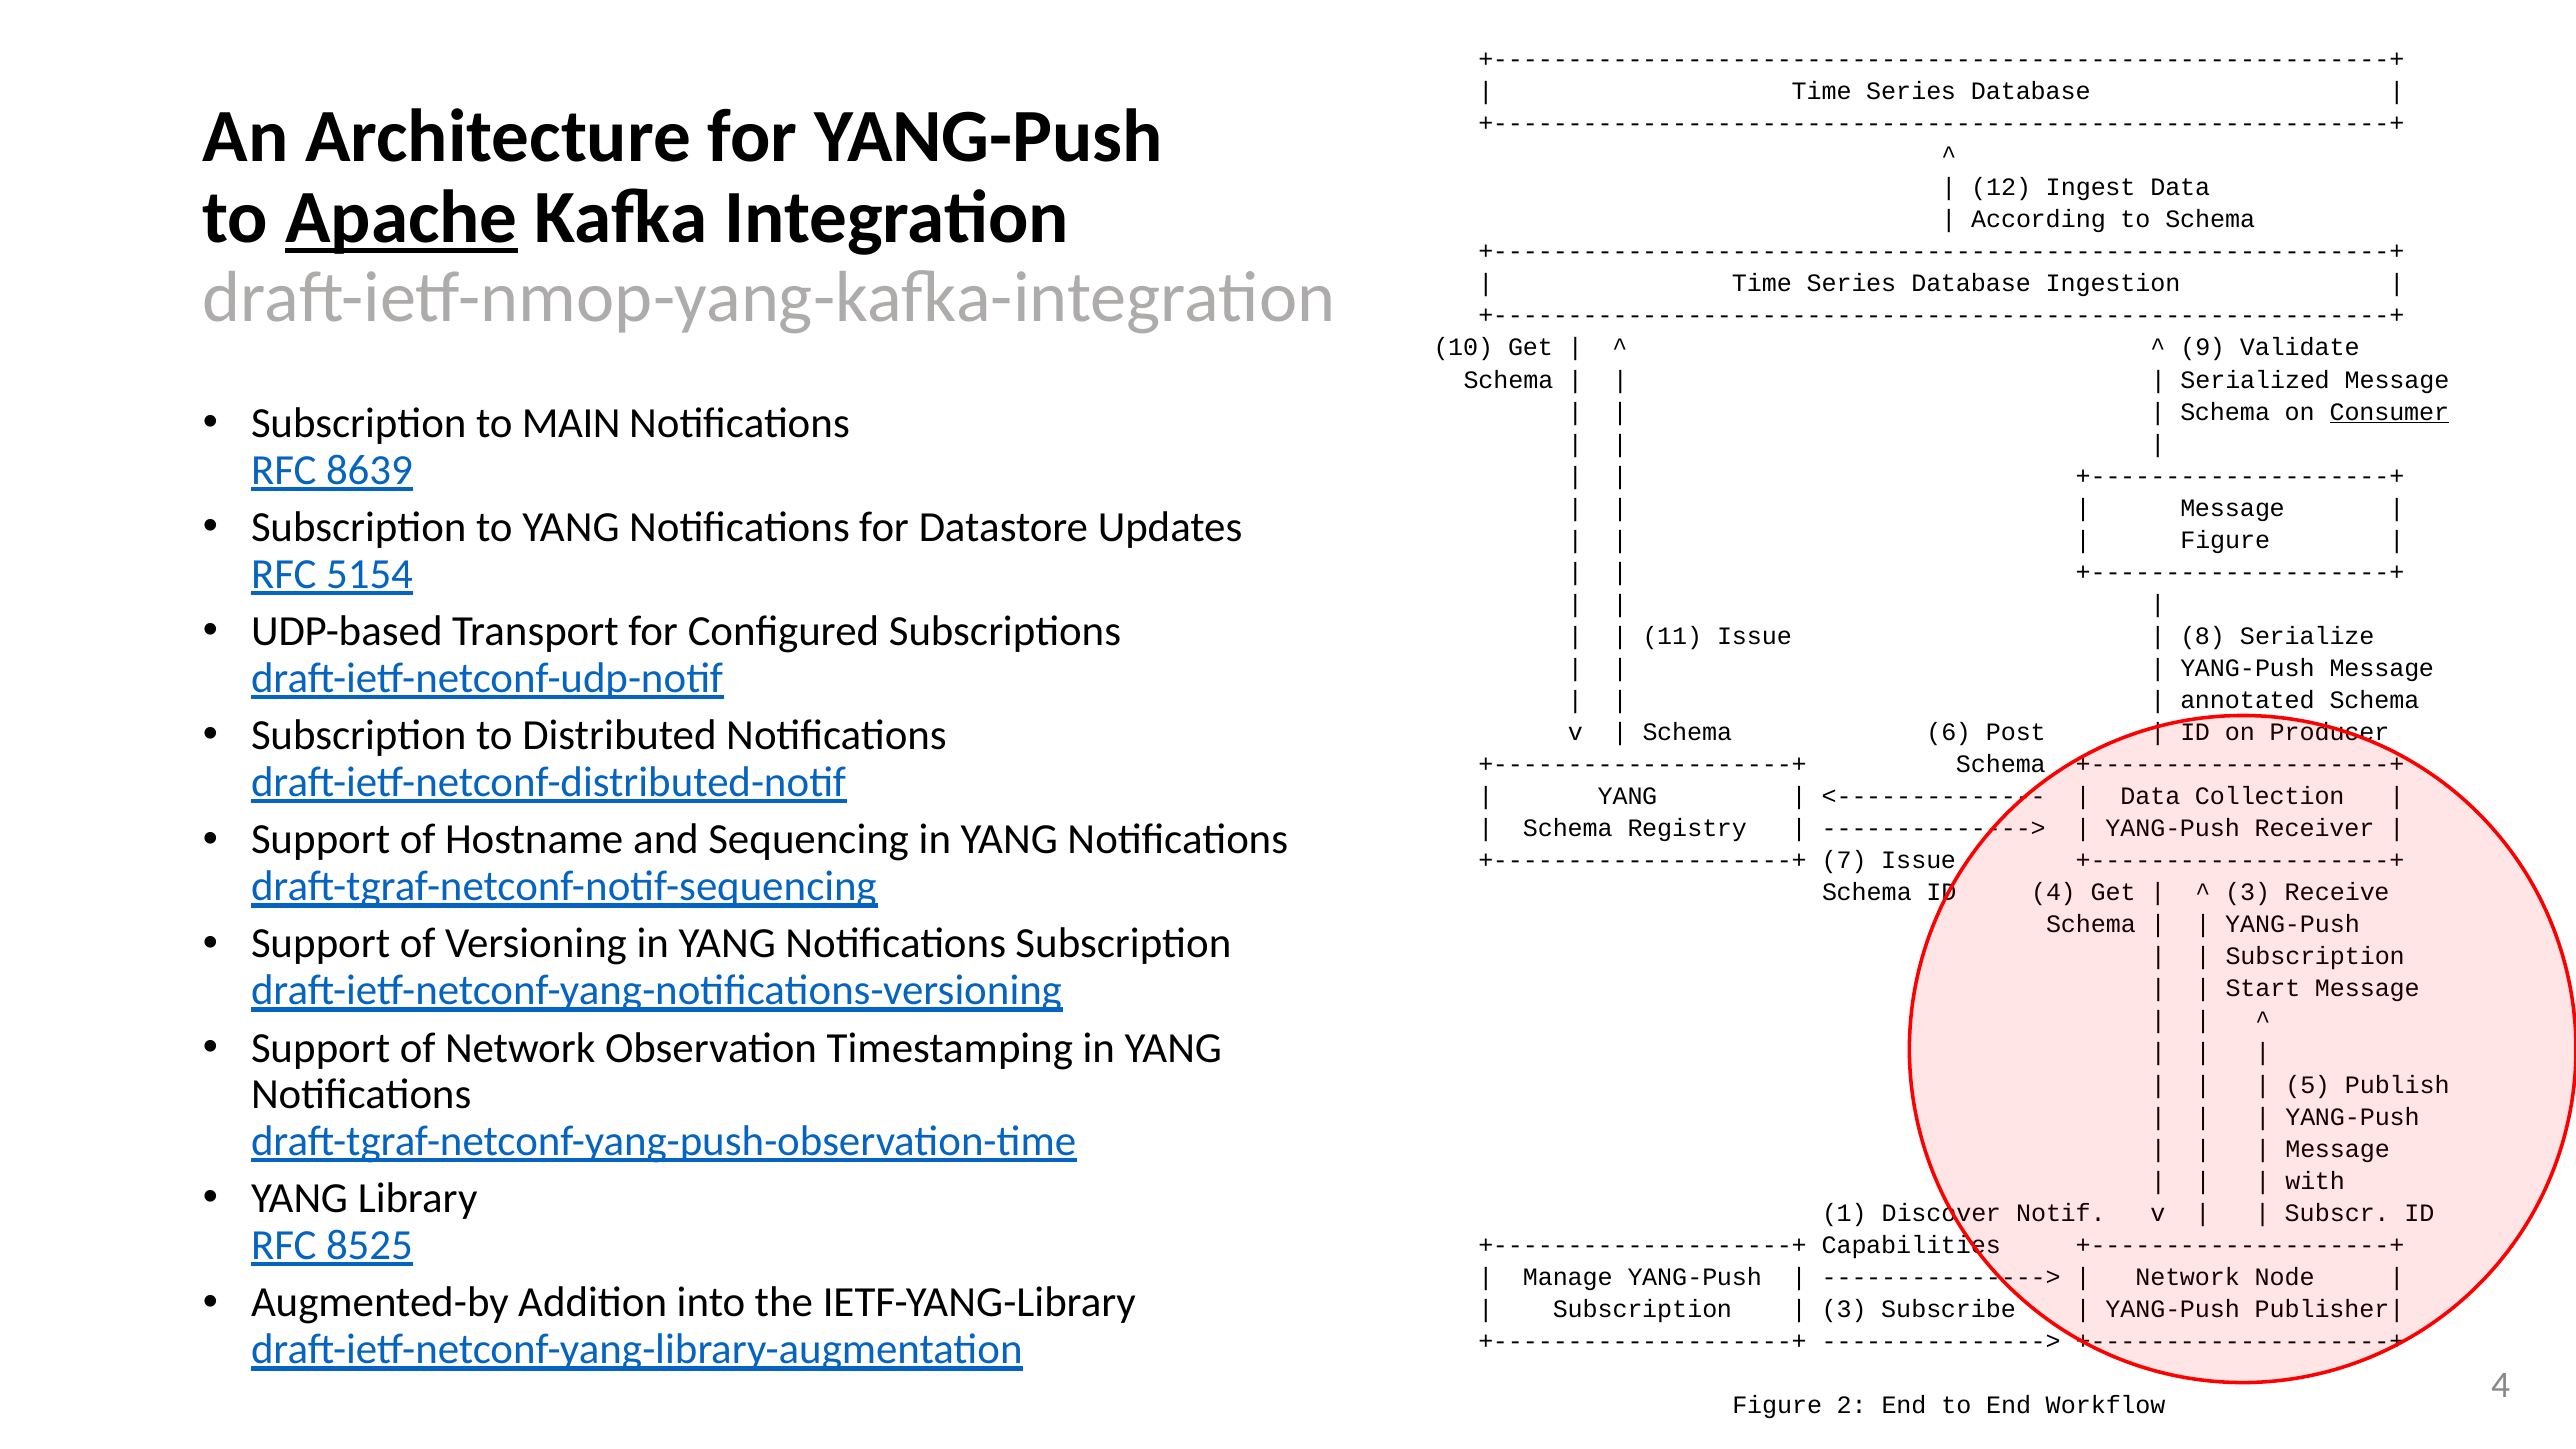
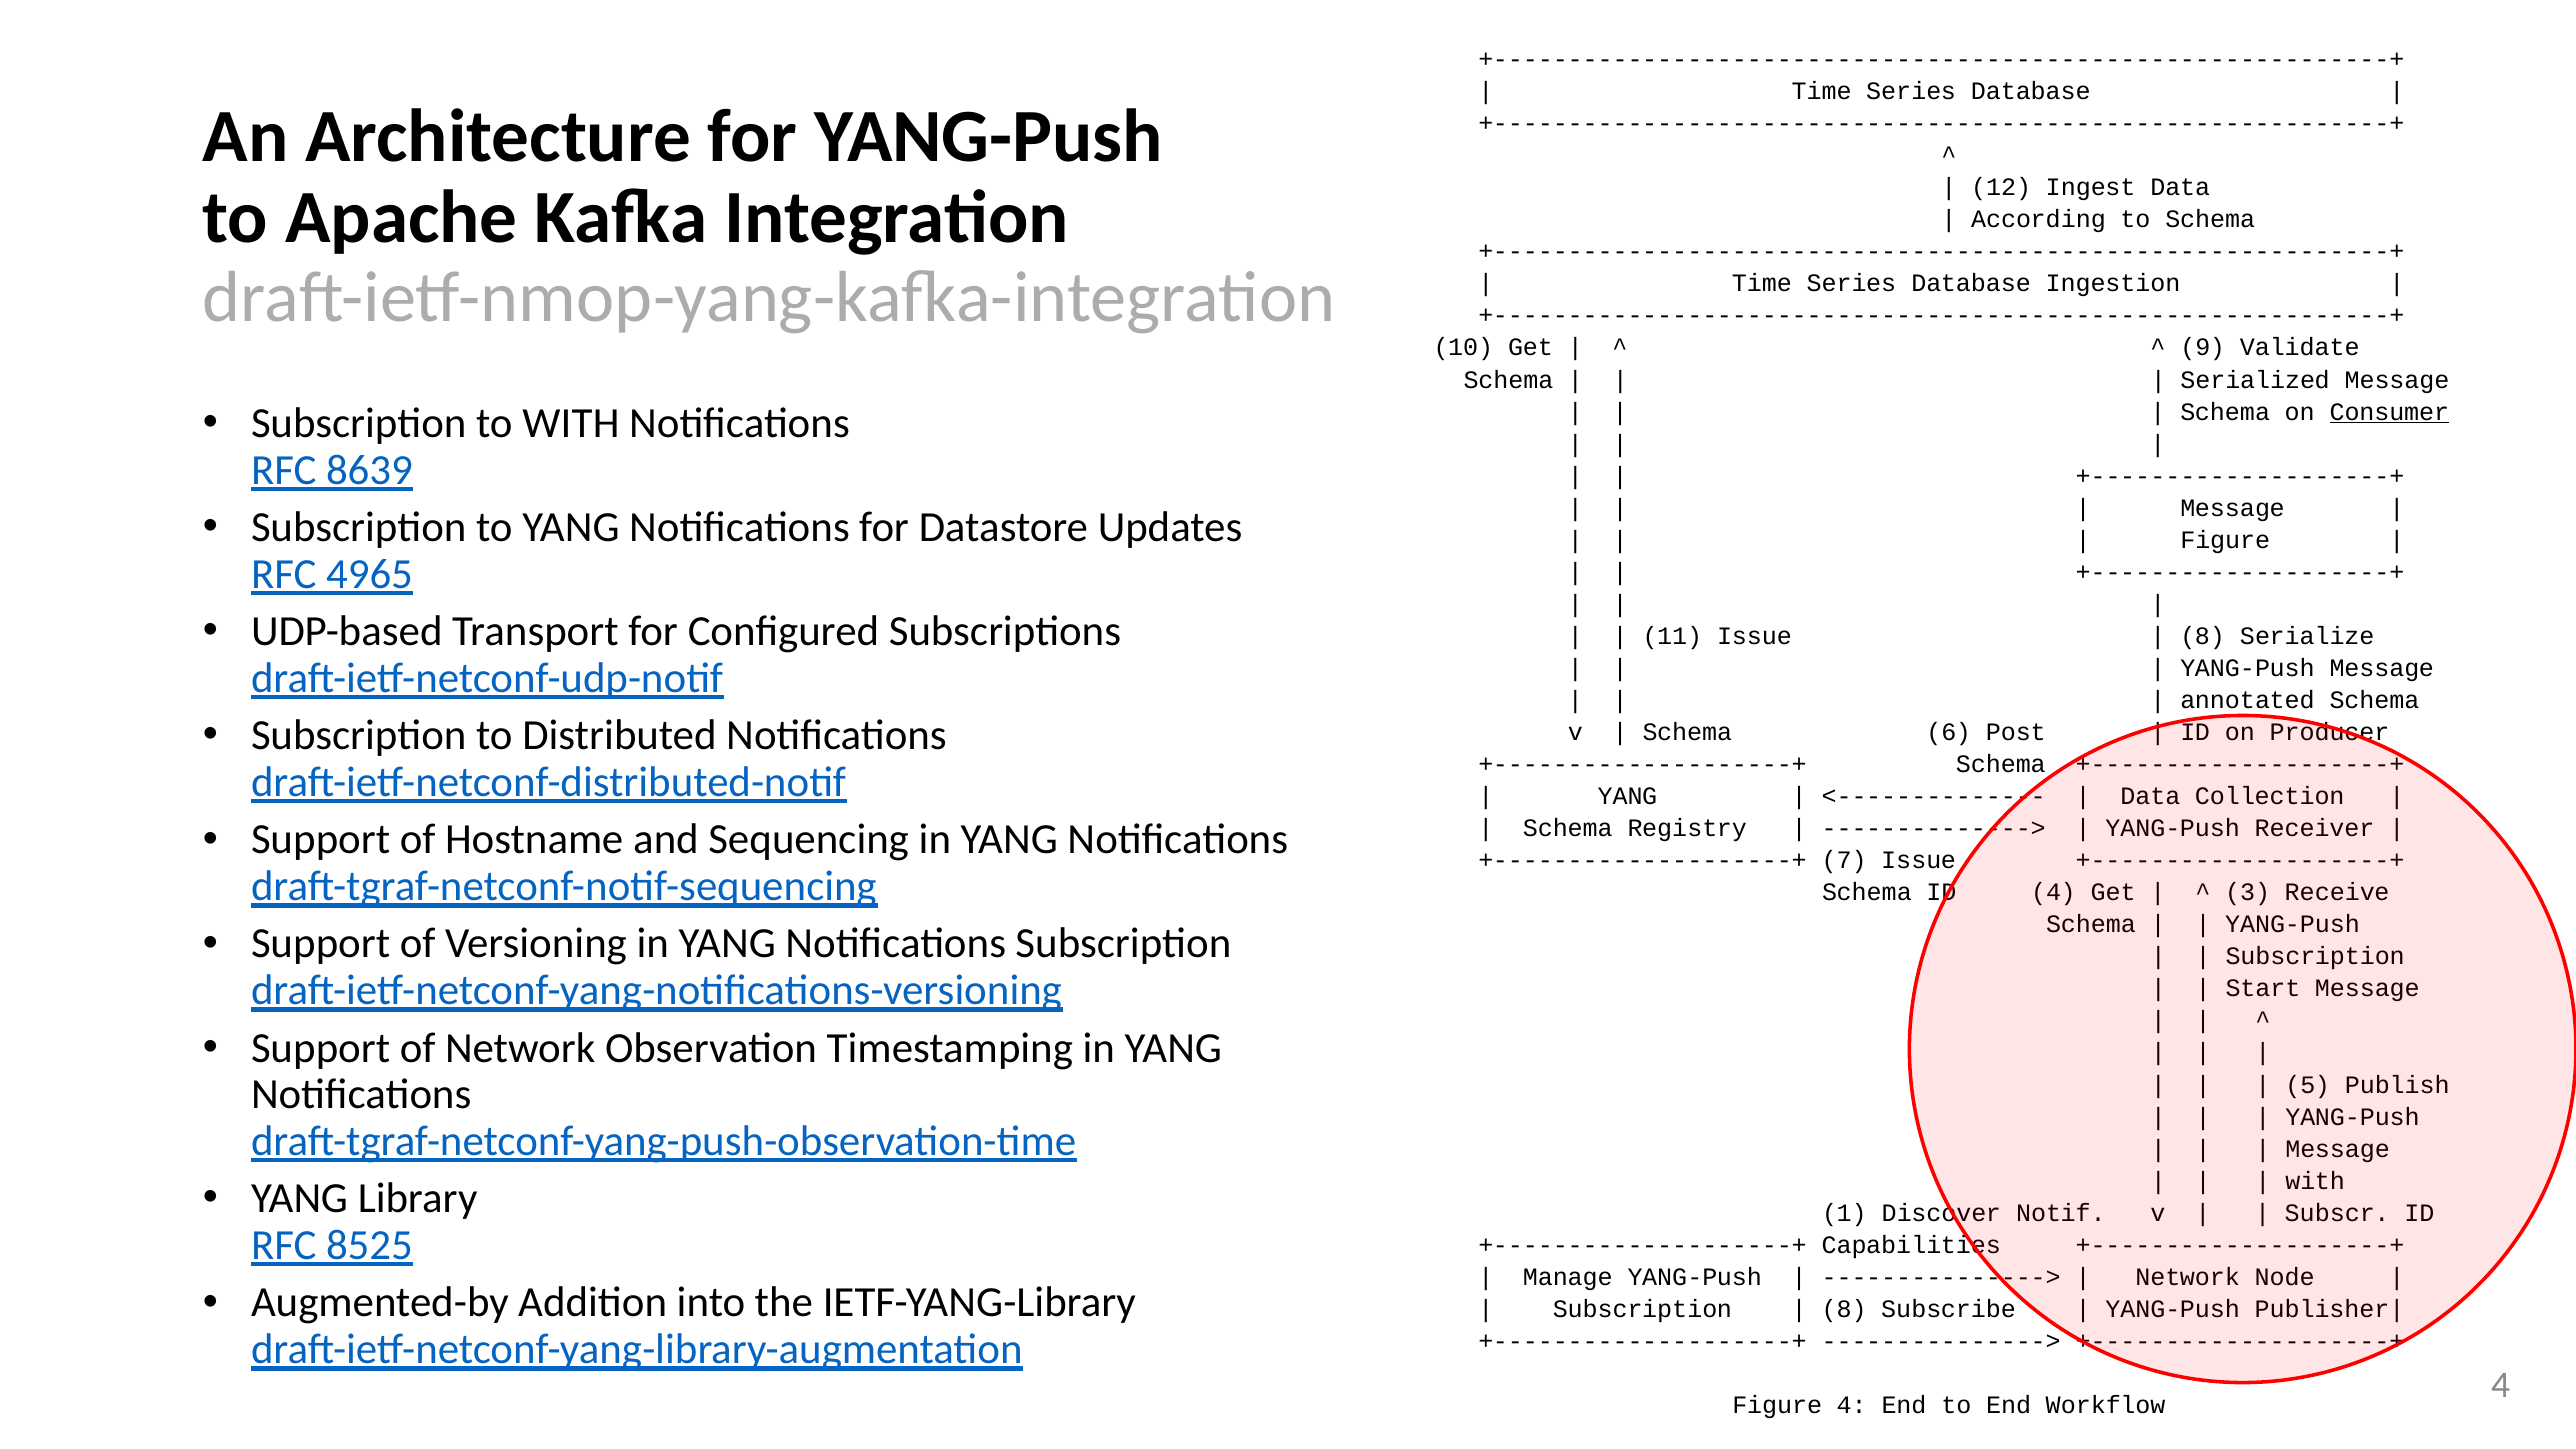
Apache underline: present -> none (402, 218)
to MAIN: MAIN -> WITH (571, 423)
5154: 5154 -> 4965 (370, 574)
3: 3 -> 8 (1844, 1309)
Figure 2: 2 -> 4 (1852, 1405)
